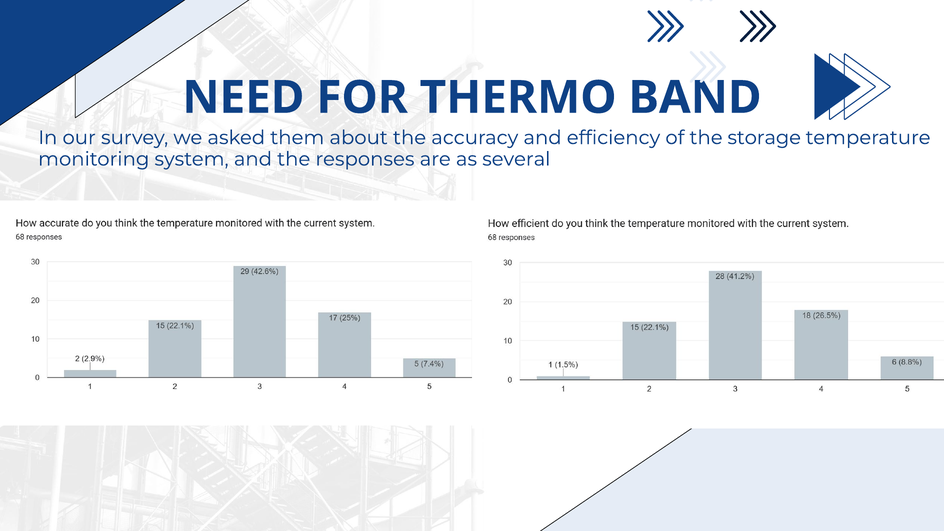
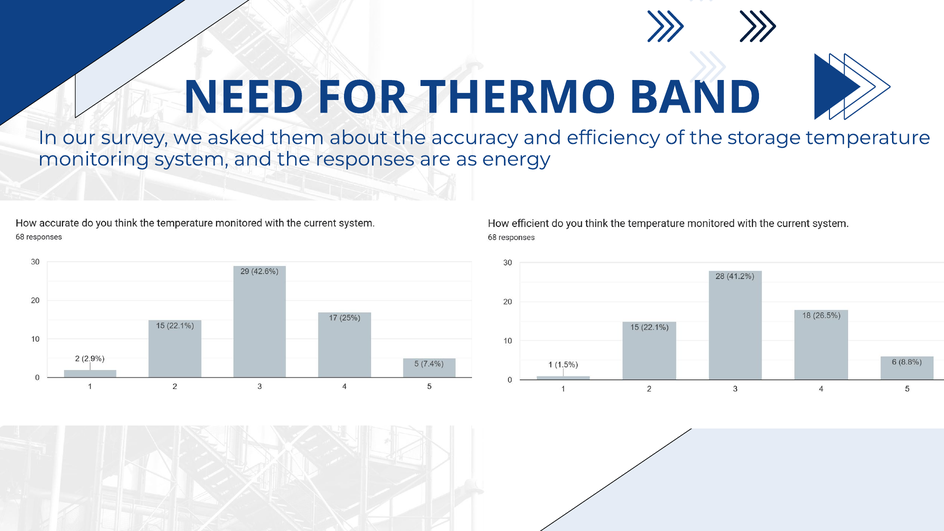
several: several -> energy (516, 159)
